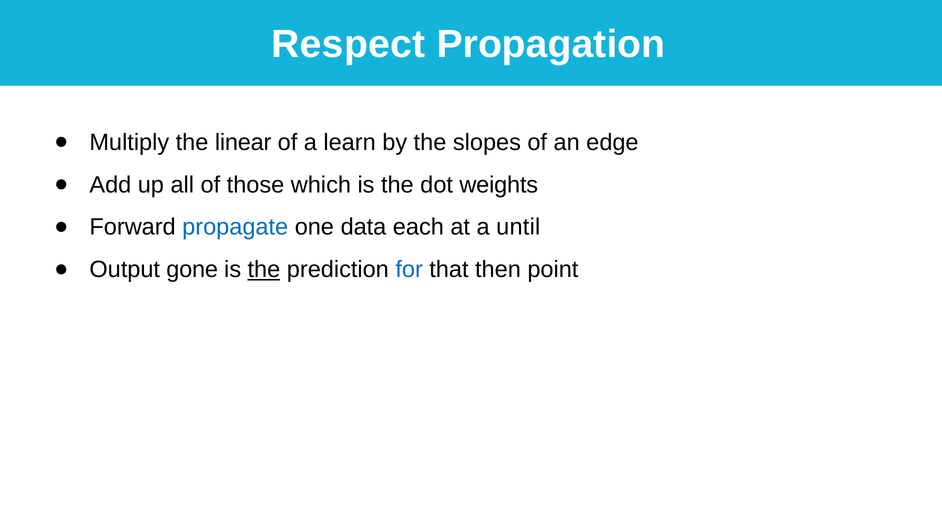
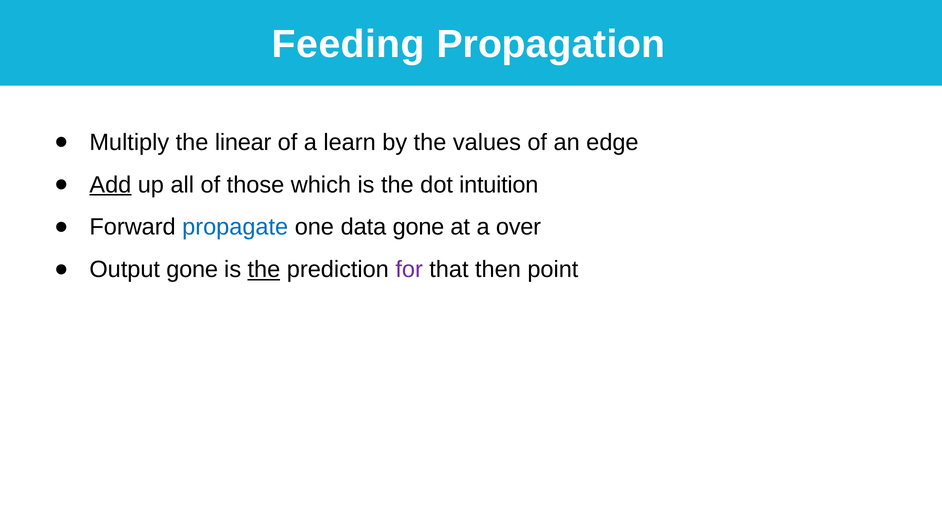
Respect: Respect -> Feeding (348, 44)
slopes: slopes -> values (487, 142)
Add underline: none -> present (110, 185)
weights: weights -> intuition (499, 185)
data each: each -> gone (419, 227)
until: until -> over (519, 227)
for colour: blue -> purple (409, 269)
